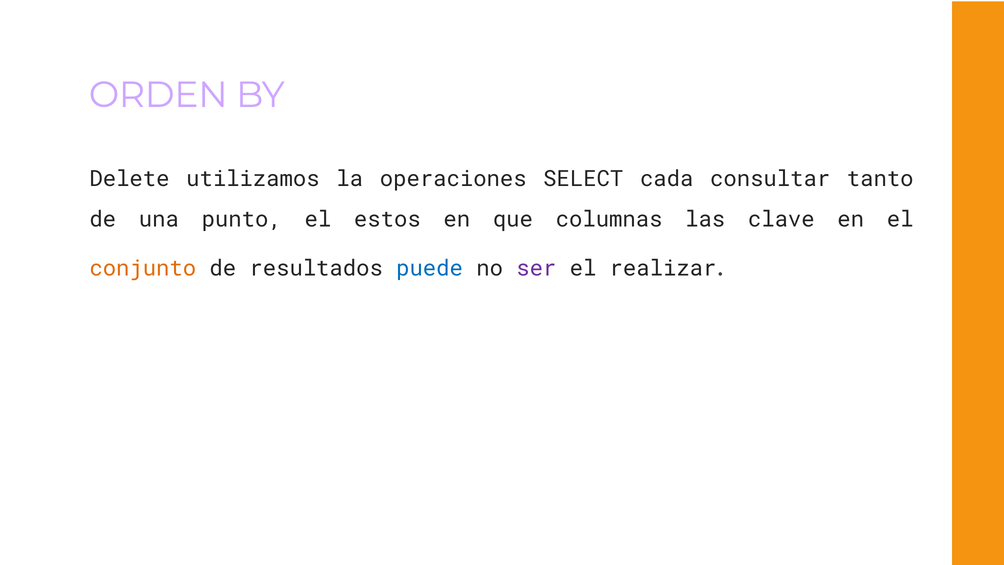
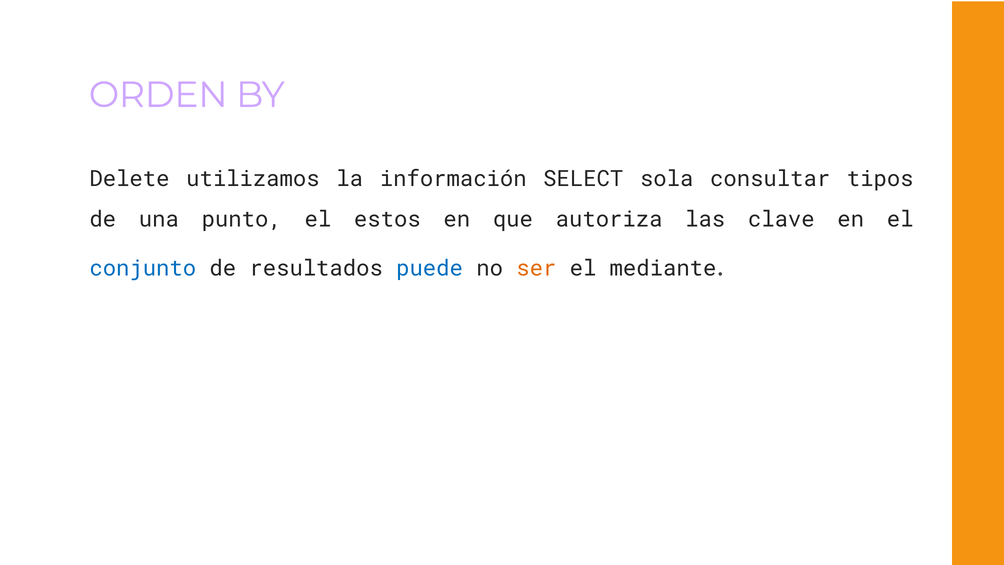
operaciones: operaciones -> información (453, 179)
cada: cada -> sola (667, 179)
tanto: tanto -> tipos (880, 179)
columnas: columnas -> autoriza (609, 219)
conjunto colour: orange -> blue (143, 268)
ser colour: purple -> orange (536, 268)
realizar: realizar -> mediante (663, 268)
